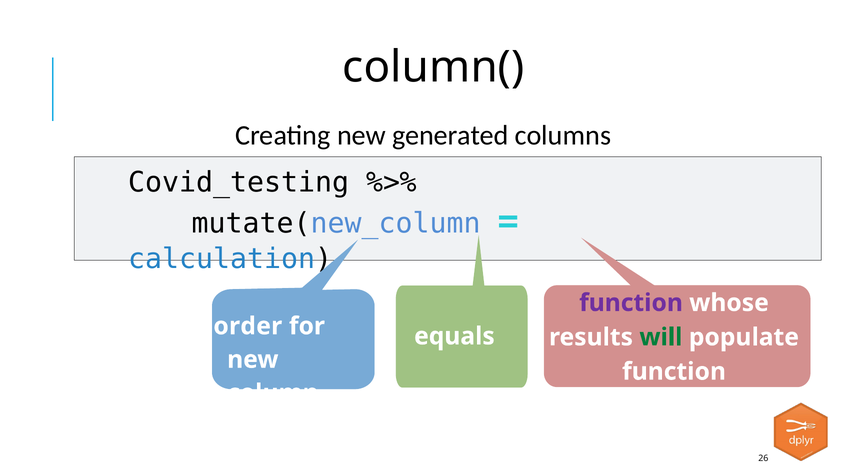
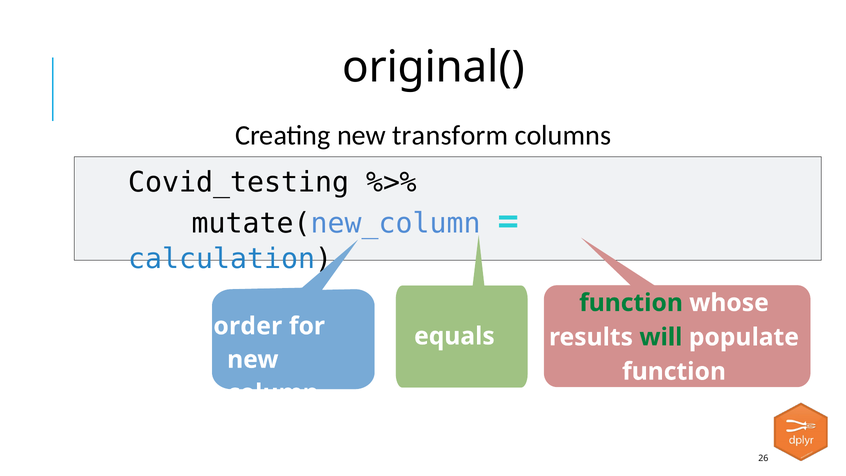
column(: column( -> original( (434, 67)
generated: generated -> transform (450, 135)
function colour: purple -> green (631, 303)
